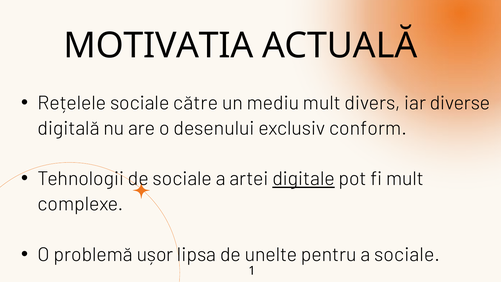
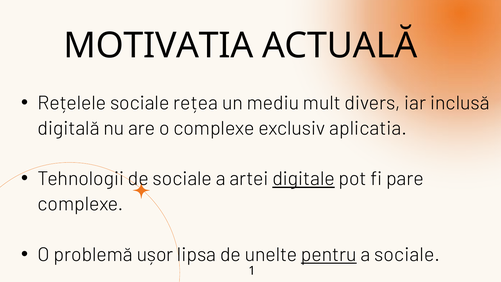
către: către -> rețea (196, 103)
diverse: diverse -> inclusă (460, 103)
o desenului: desenului -> complexe (214, 128)
conform: conform -> aplicatia (368, 128)
fi mult: mult -> pare (405, 179)
pentru underline: none -> present (329, 255)
